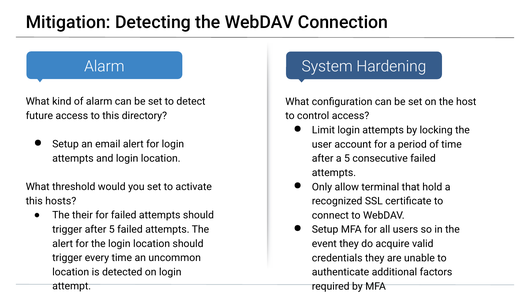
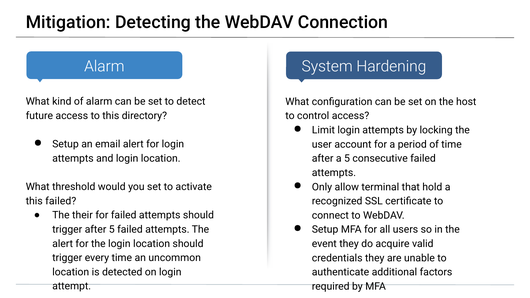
this hosts: hosts -> failed (61, 201)
